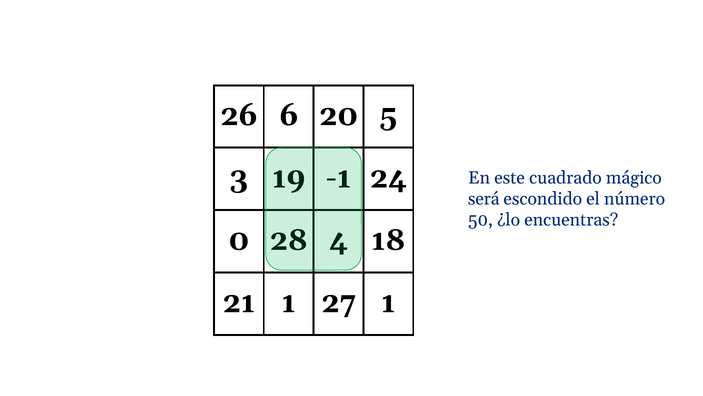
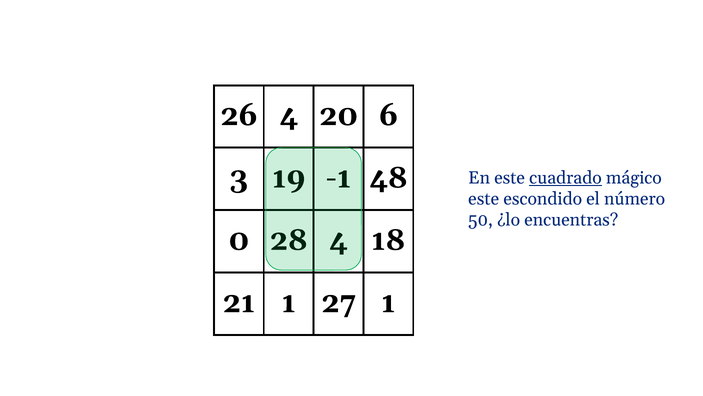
26 6: 6 -> 4 (289, 115)
5: 5 -> 6 (389, 115)
24: 24 -> 48 (388, 178)
cuadrado underline: none -> present (565, 177)
será: será -> este (484, 199)
